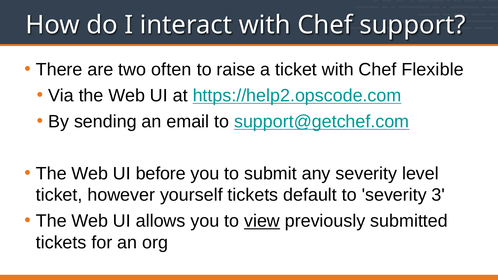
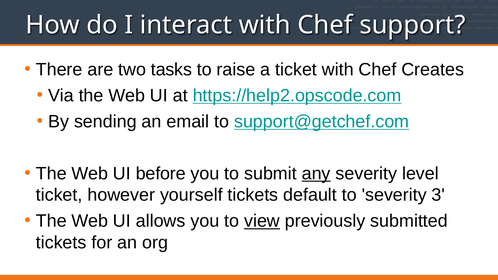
often: often -> tasks (172, 70)
Flexible: Flexible -> Creates (433, 70)
any underline: none -> present (316, 174)
